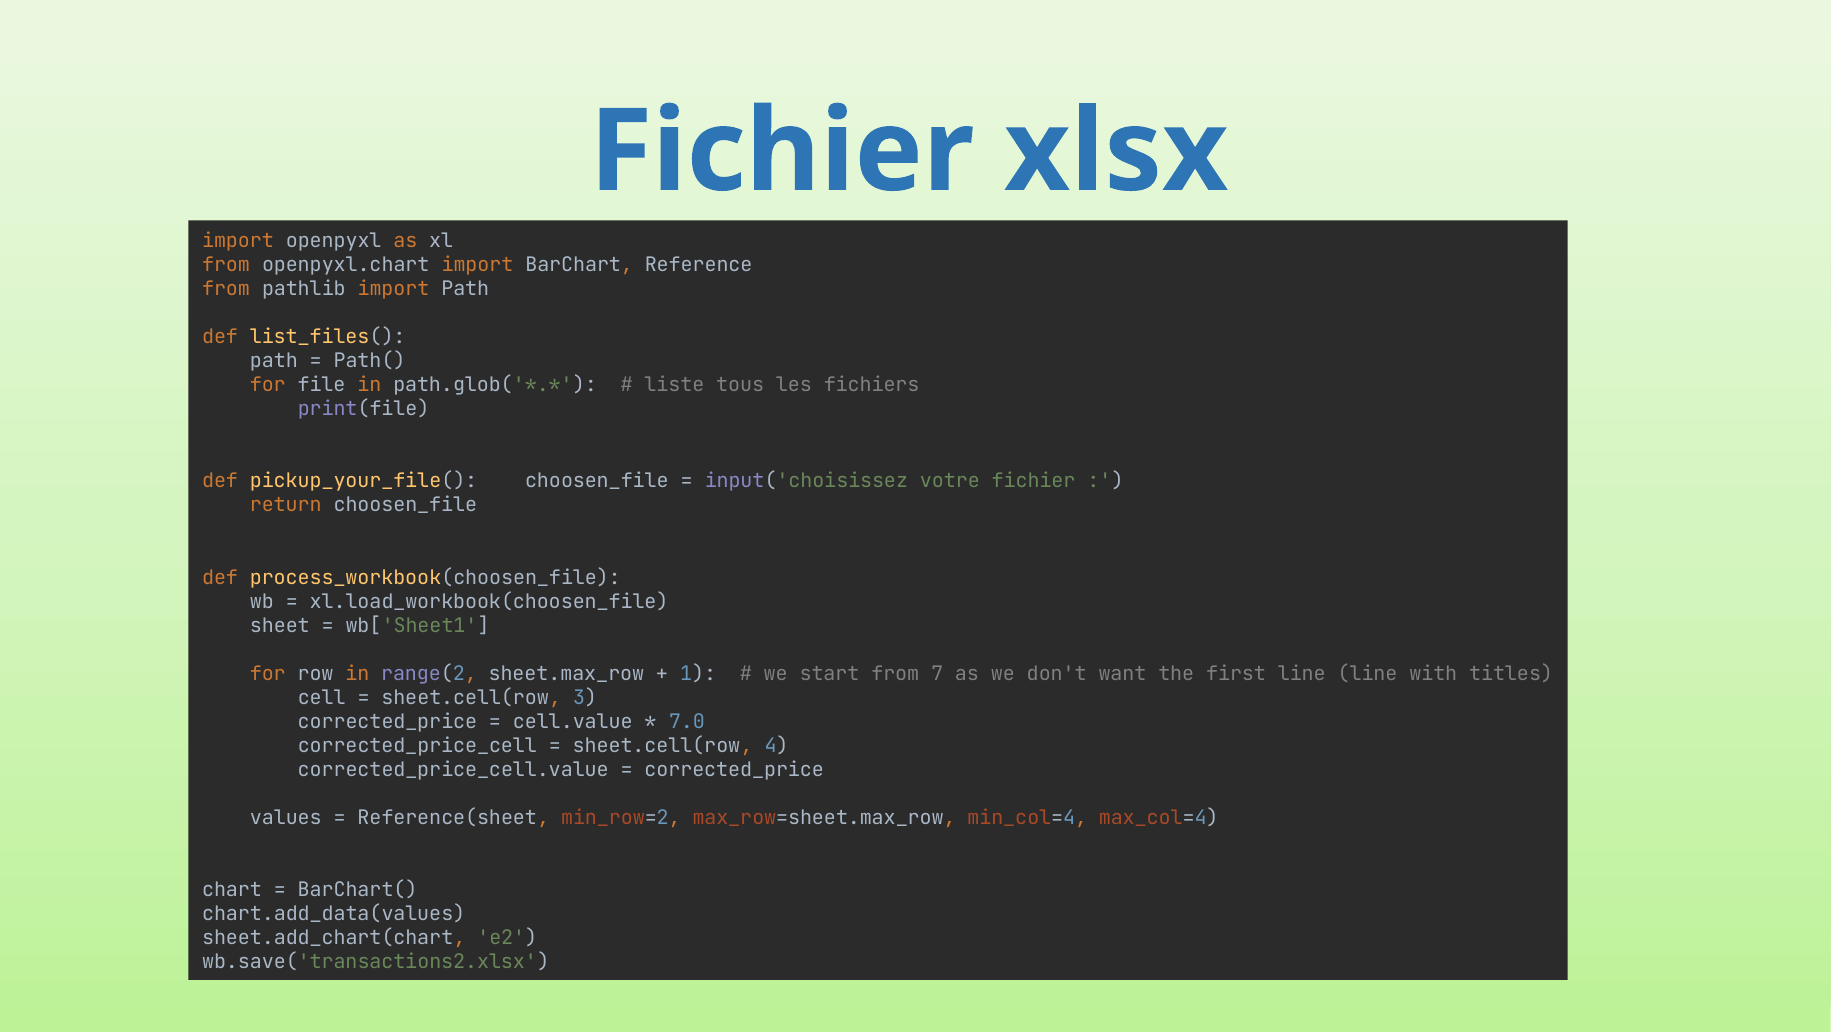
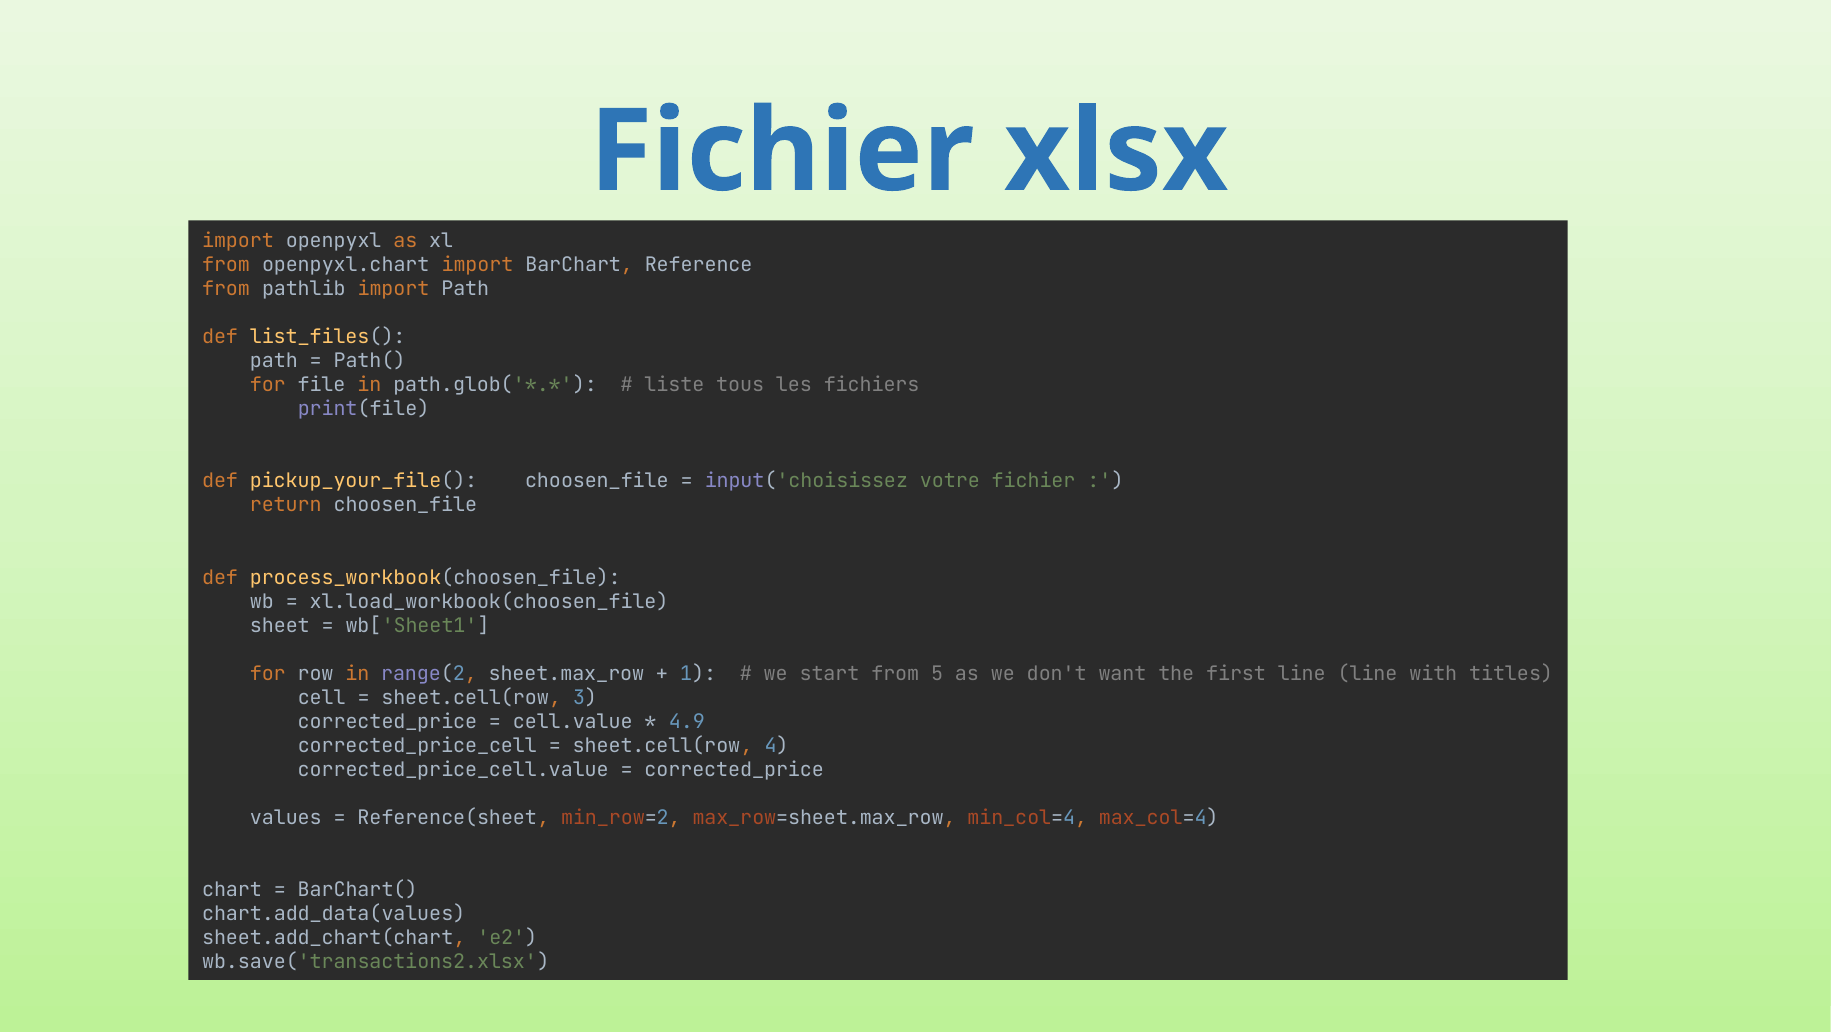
7: 7 -> 5 (937, 674)
7.0: 7.0 -> 4.9 (687, 722)
